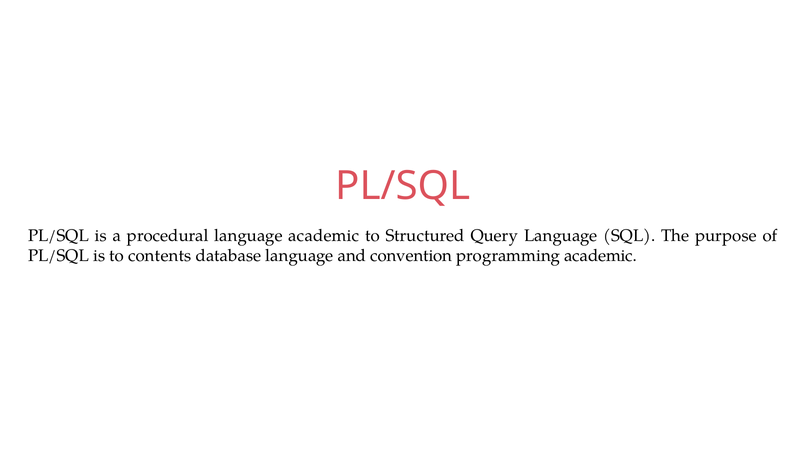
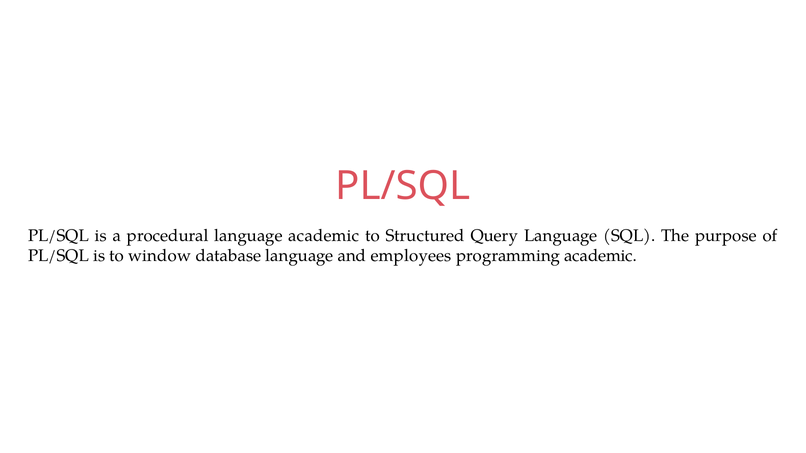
contents: contents -> window (160, 256)
convention: convention -> employees (411, 256)
